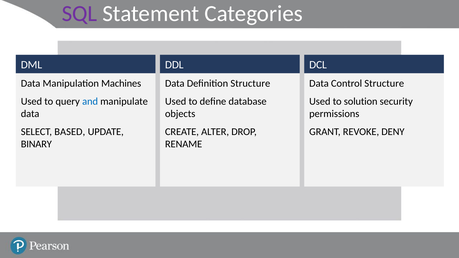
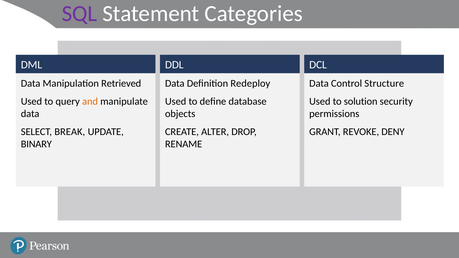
Machines: Machines -> Retrieved (121, 84)
Definition Structure: Structure -> Redeploy (250, 84)
and colour: blue -> orange (90, 102)
BASED: BASED -> BREAK (70, 132)
